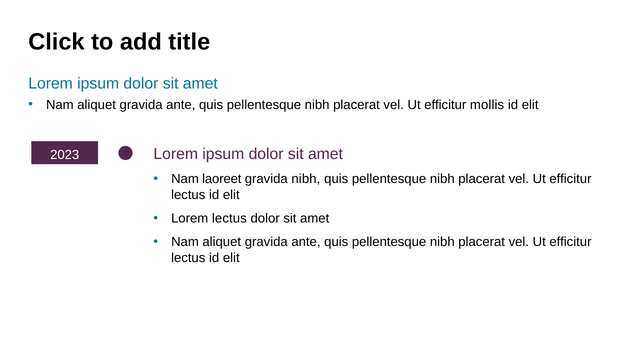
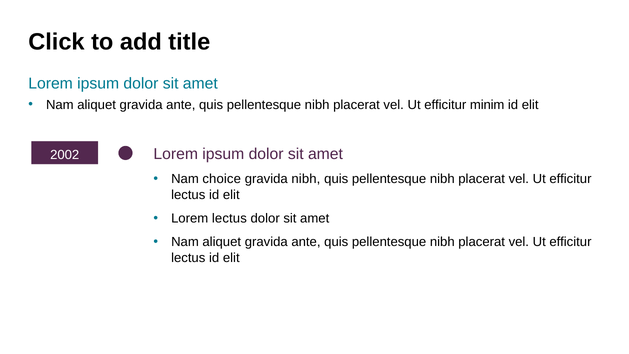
mollis: mollis -> minim (487, 105)
2023: 2023 -> 2002 (65, 155)
laoreet: laoreet -> choice (222, 179)
